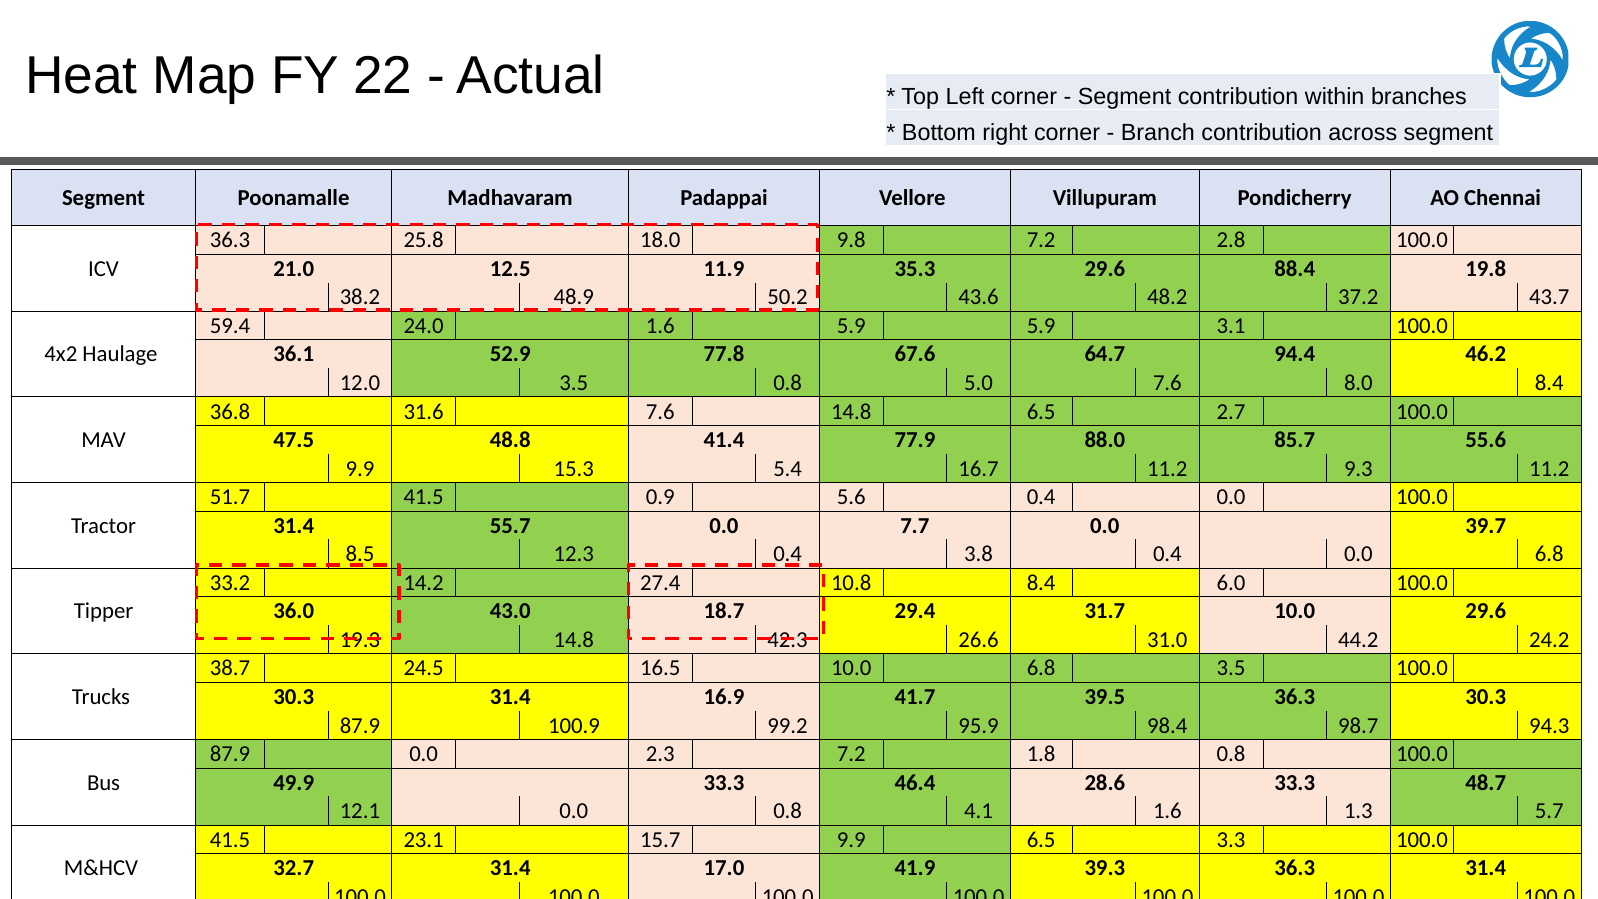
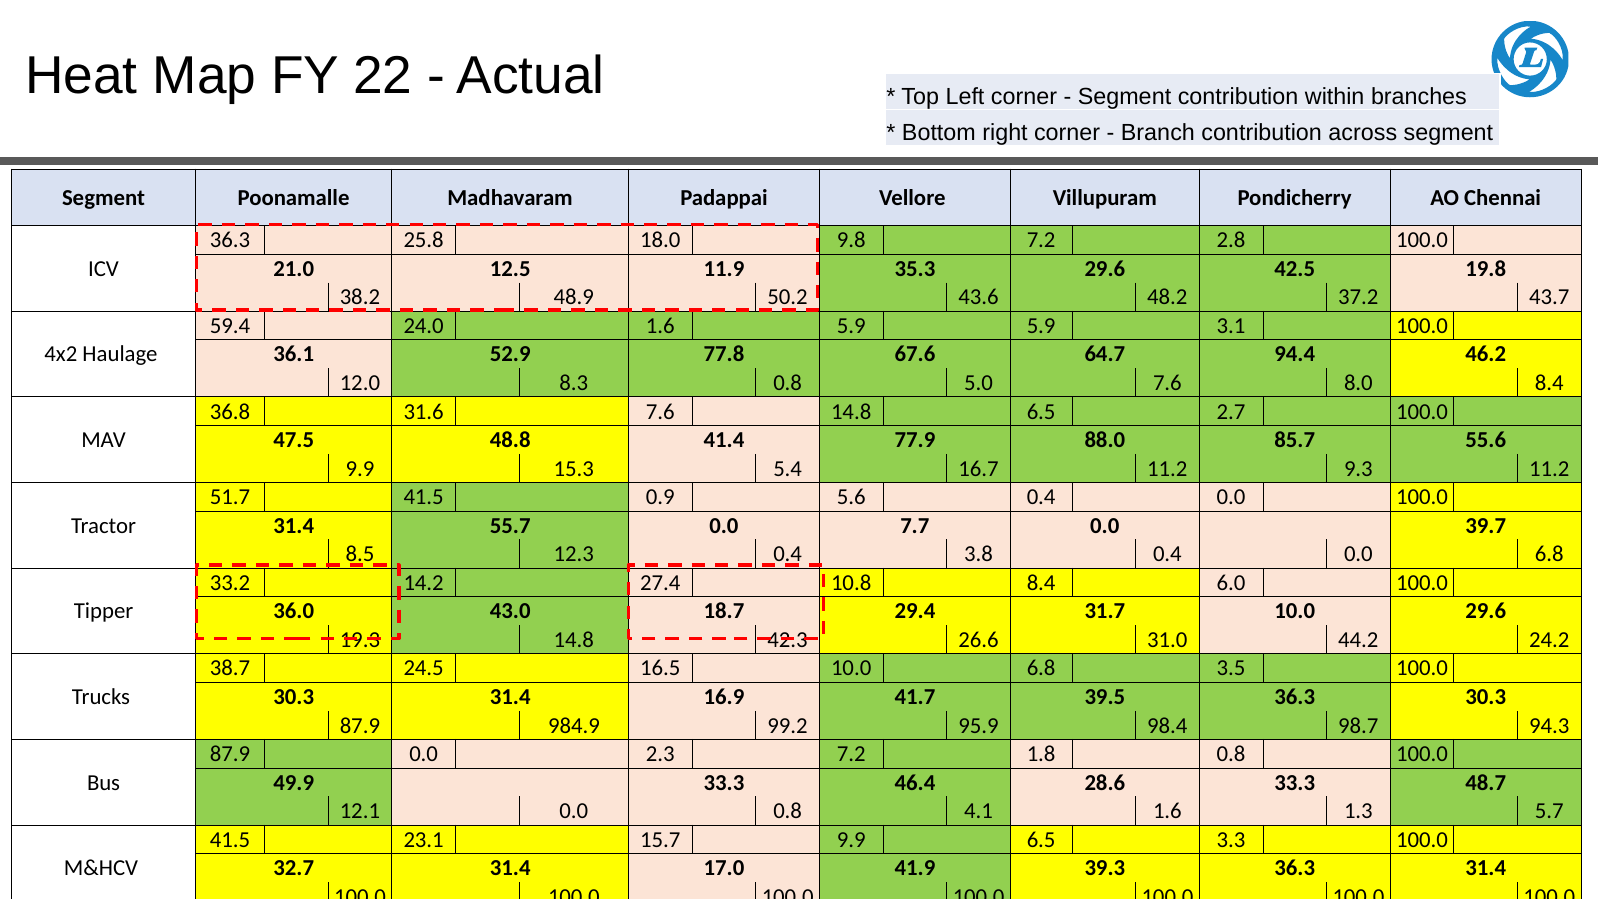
88.4: 88.4 -> 42.5 (1295, 269)
12.0 3.5: 3.5 -> 8.3 (574, 383)
100.9: 100.9 -> 984.9 (574, 725)
